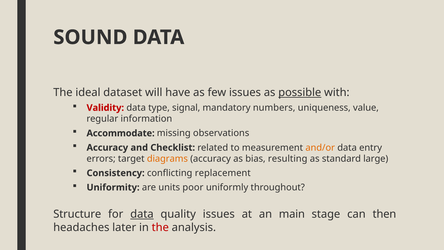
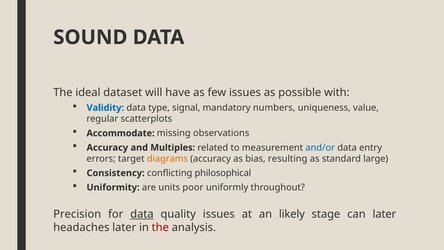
possible underline: present -> none (300, 92)
Validity colour: red -> blue (105, 108)
information: information -> scatterplots (146, 119)
Checklist: Checklist -> Multiples (173, 147)
and/or colour: orange -> blue (320, 147)
replacement: replacement -> philosophical (223, 173)
Structure: Structure -> Precision (77, 214)
main: main -> likely (292, 214)
can then: then -> later (384, 214)
